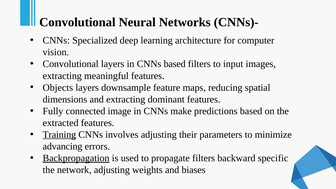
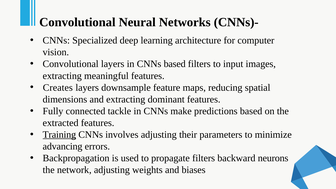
Objects: Objects -> Creates (58, 88)
image: image -> tackle (119, 111)
Backpropagation underline: present -> none (76, 158)
specific: specific -> neurons (273, 158)
